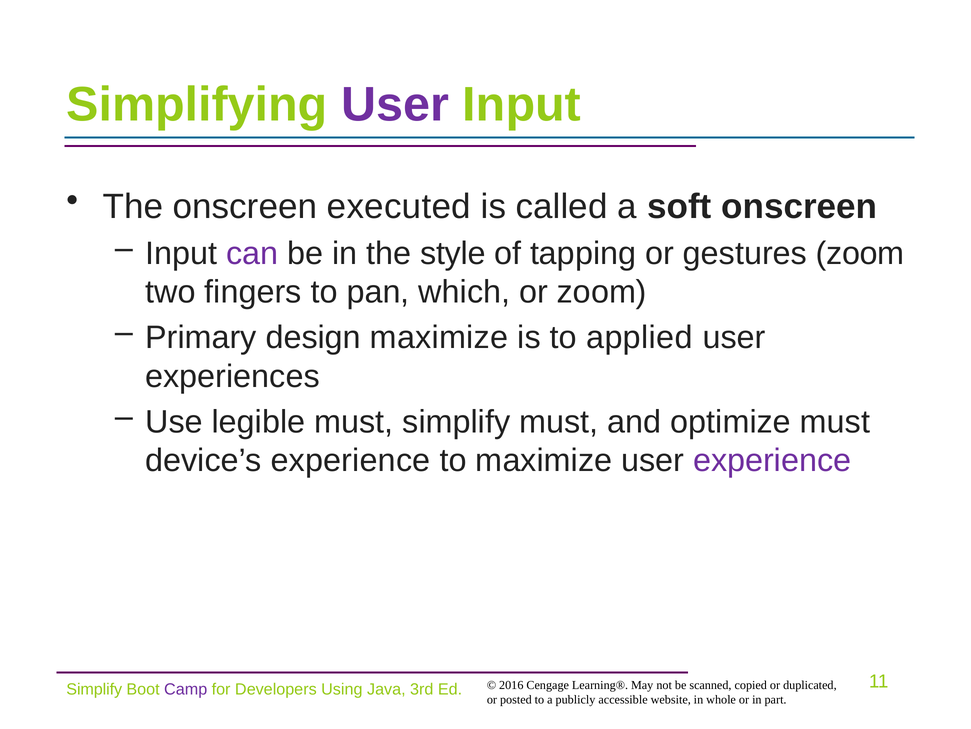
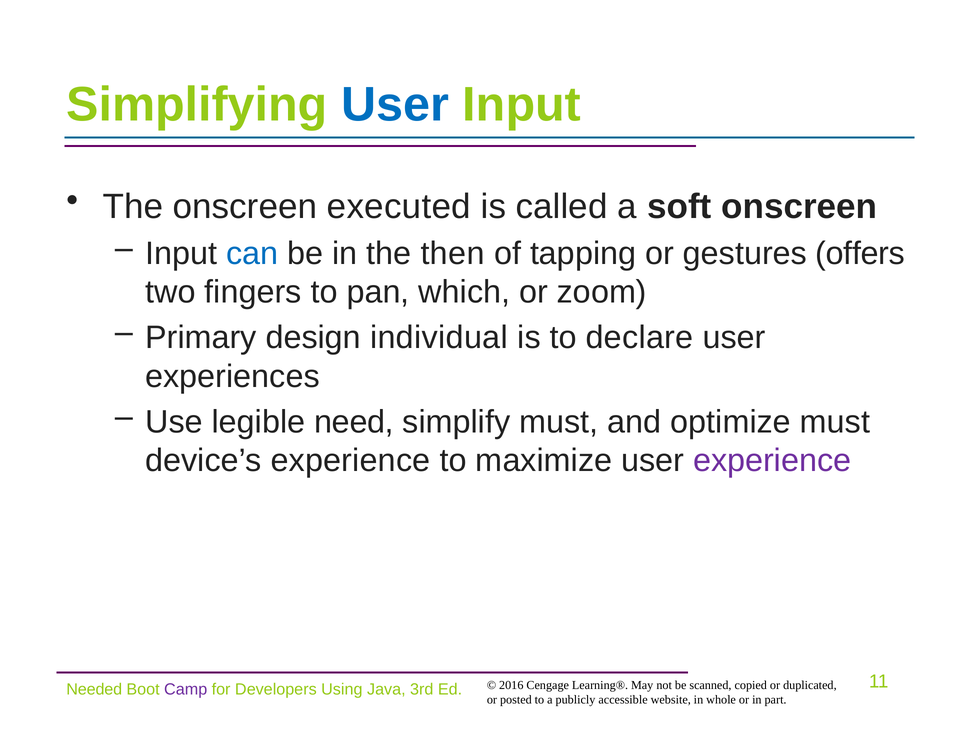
User colour: purple -> blue (395, 105)
can colour: purple -> blue (252, 253)
style: style -> then (453, 253)
gestures zoom: zoom -> offers (860, 253)
design maximize: maximize -> individual (439, 337)
applied: applied -> declare (640, 337)
legible must: must -> need (354, 421)
Simplify: Simplify -> Needed (94, 689)
